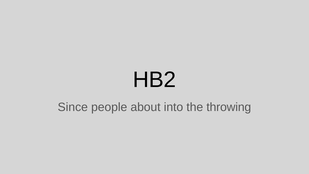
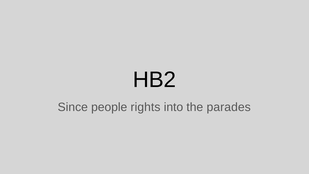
about: about -> rights (145, 107)
throwing: throwing -> parades (229, 107)
